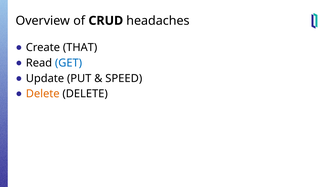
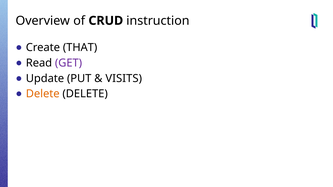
headaches: headaches -> instruction (158, 21)
GET colour: blue -> purple (69, 63)
SPEED: SPEED -> VISITS (124, 78)
